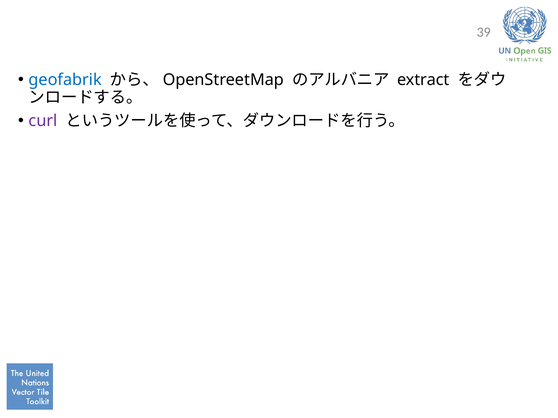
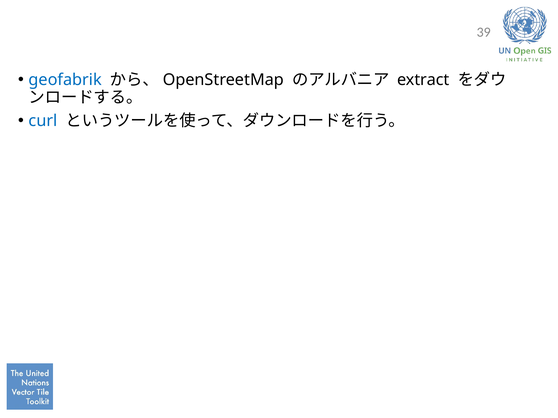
curl colour: purple -> blue (43, 121)
